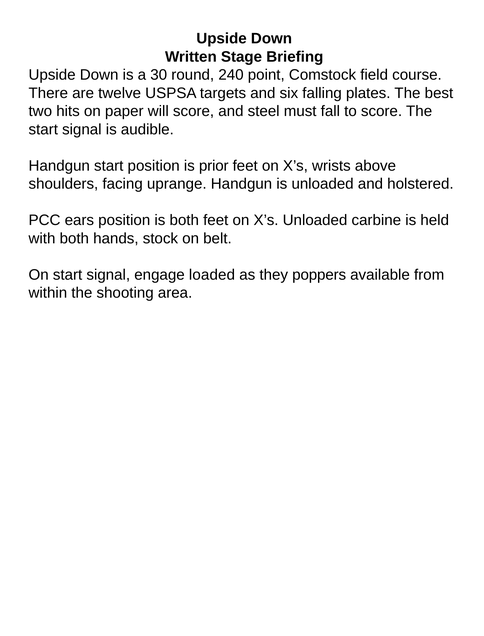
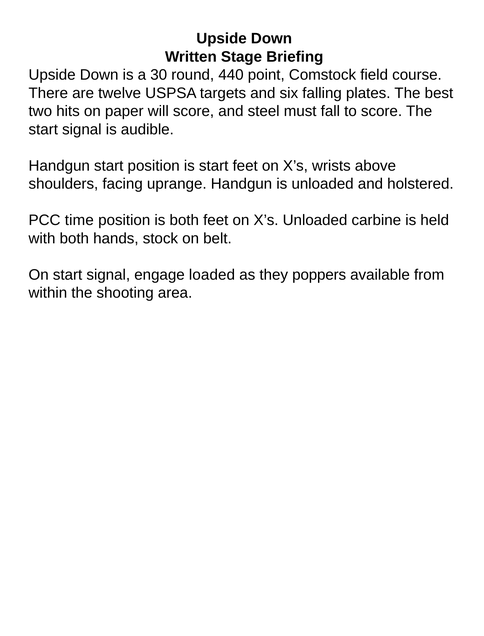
240: 240 -> 440 (231, 75)
is prior: prior -> start (214, 166)
ears: ears -> time (79, 220)
